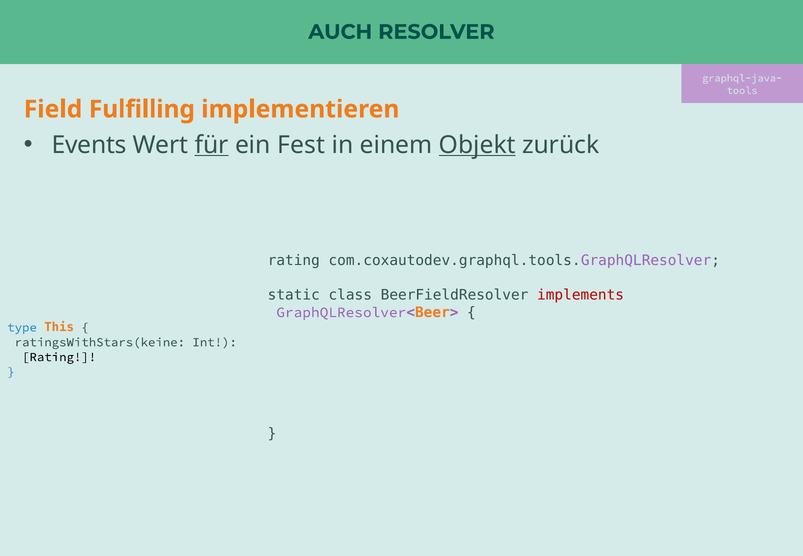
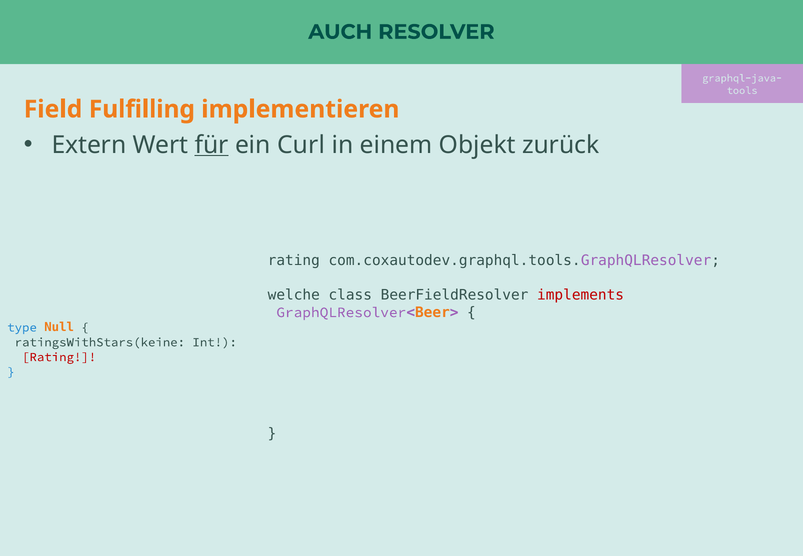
Events: Events -> Extern (89, 145)
Fest: Fest -> Curl (301, 145)
Objekt underline: present -> none (477, 145)
static: static -> welche (294, 295)
This: This -> Null (59, 327)
Rating colour: black -> red (59, 357)
